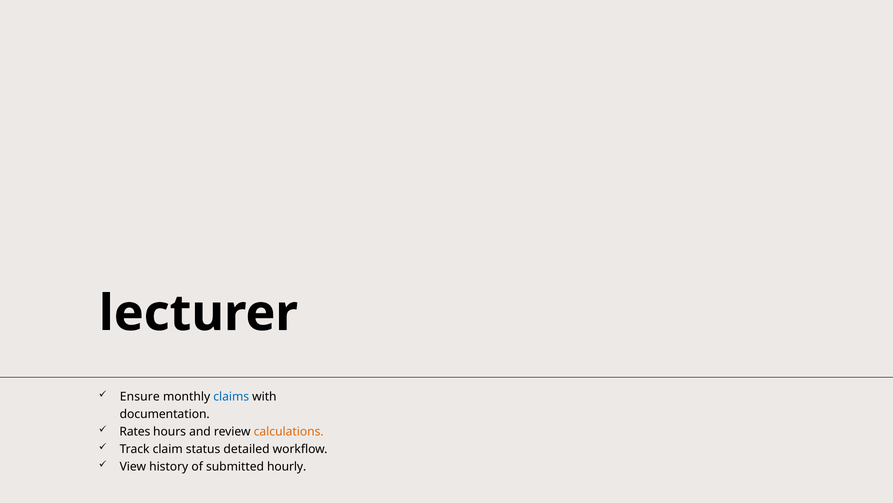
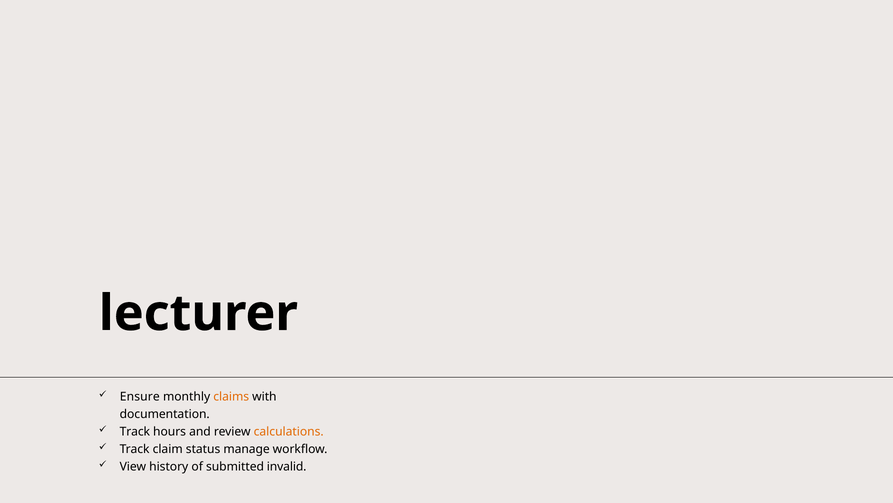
claims colour: blue -> orange (231, 396)
Rates: Rates -> Track (135, 431)
detailed: detailed -> manage (247, 449)
hourly: hourly -> invalid (287, 466)
